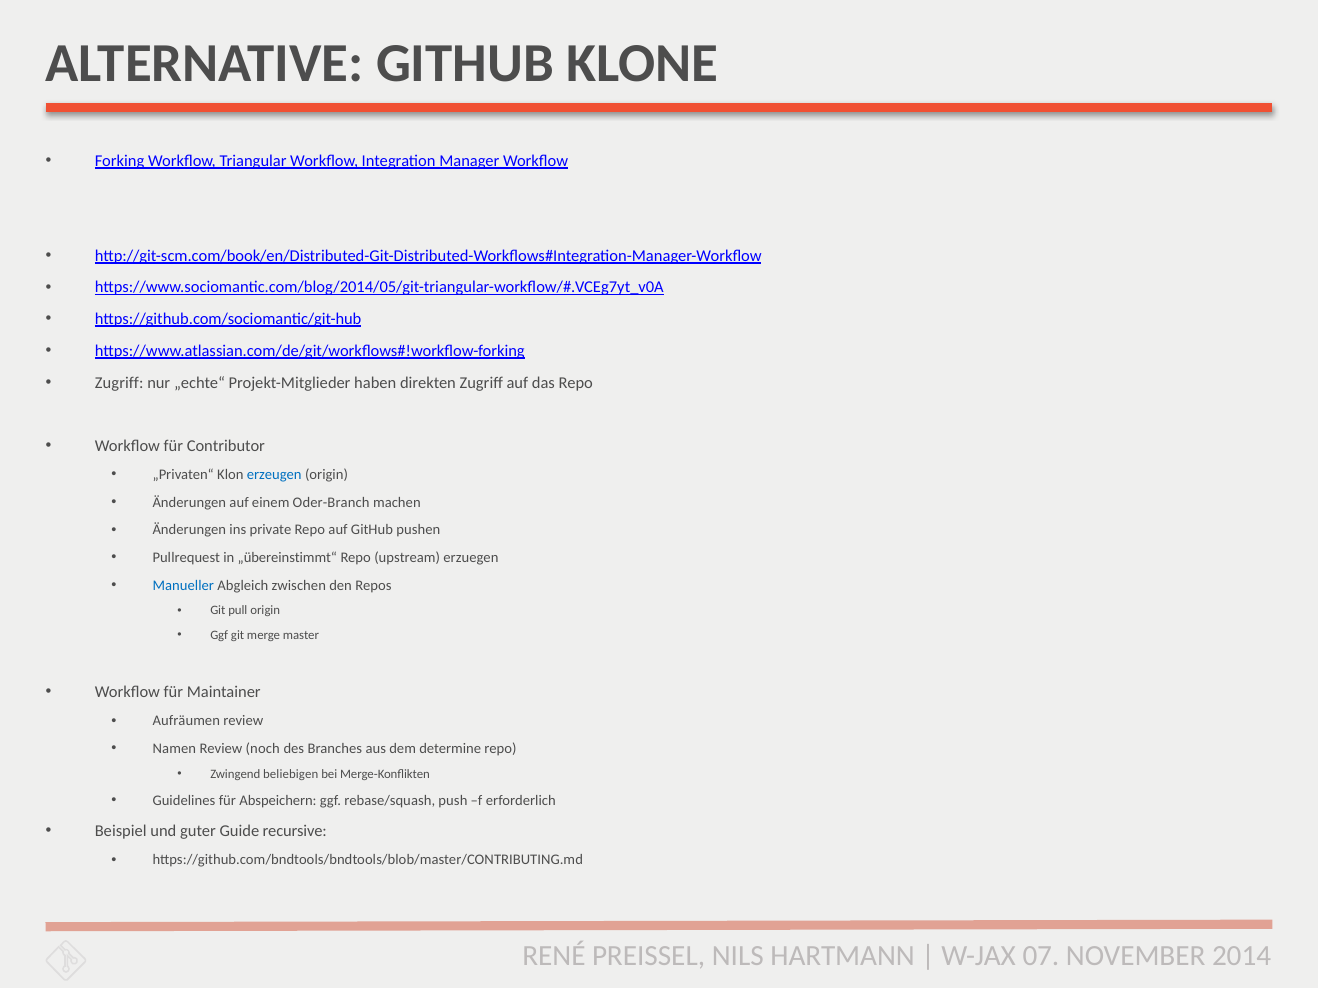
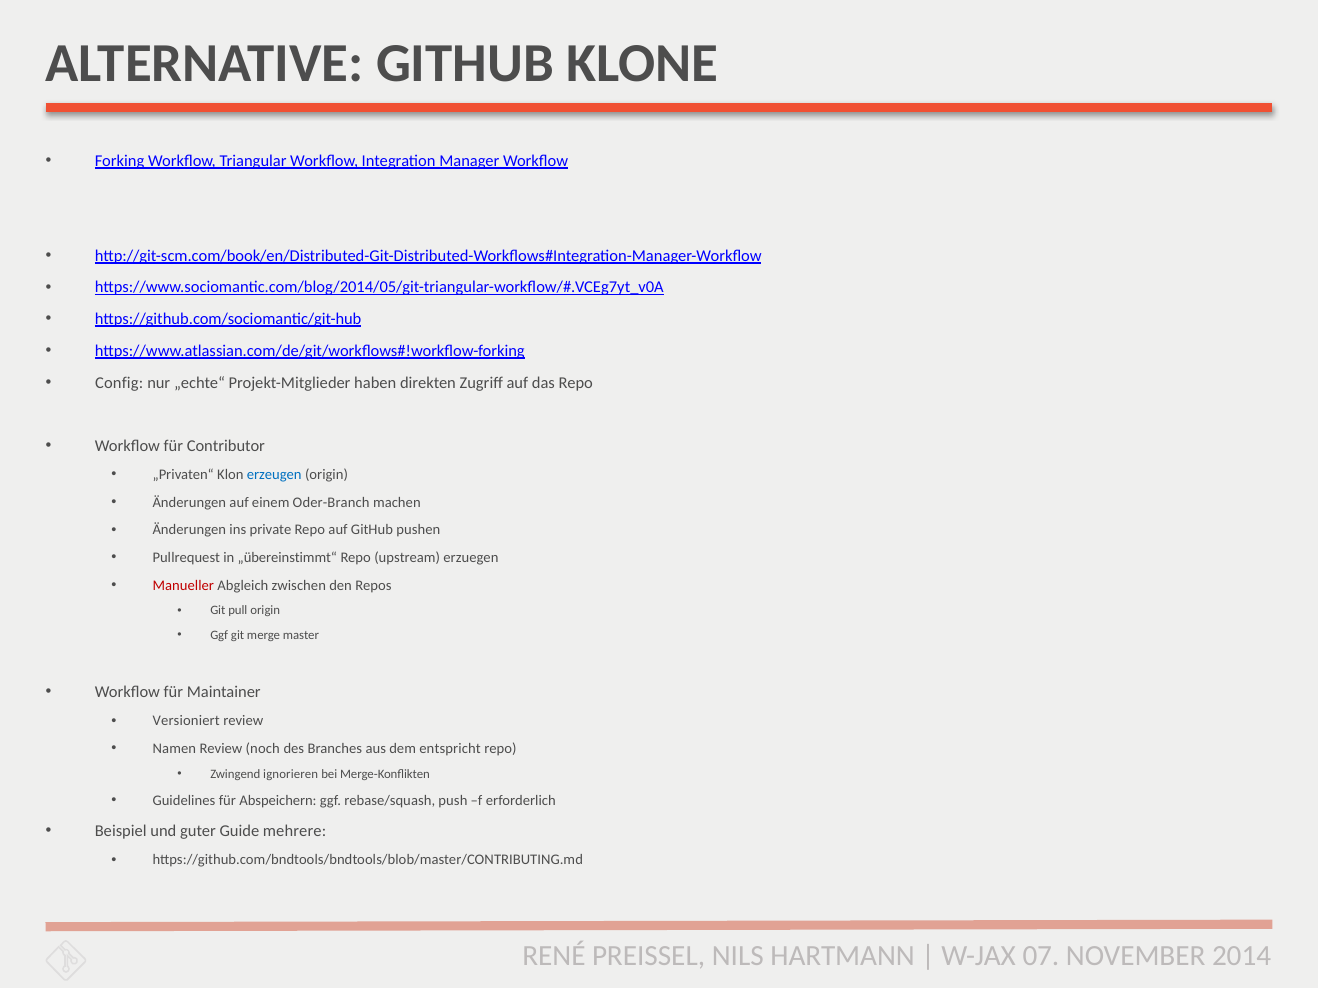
Zugriff: Zugriff -> Config (119, 383)
Manueller colour: blue -> red (183, 586)
Aufräumen: Aufräumen -> Versioniert (186, 721)
determine: determine -> entspricht (450, 749)
beliebigen: beliebigen -> ignorieren (291, 774)
recursive: recursive -> mehrere (295, 832)
